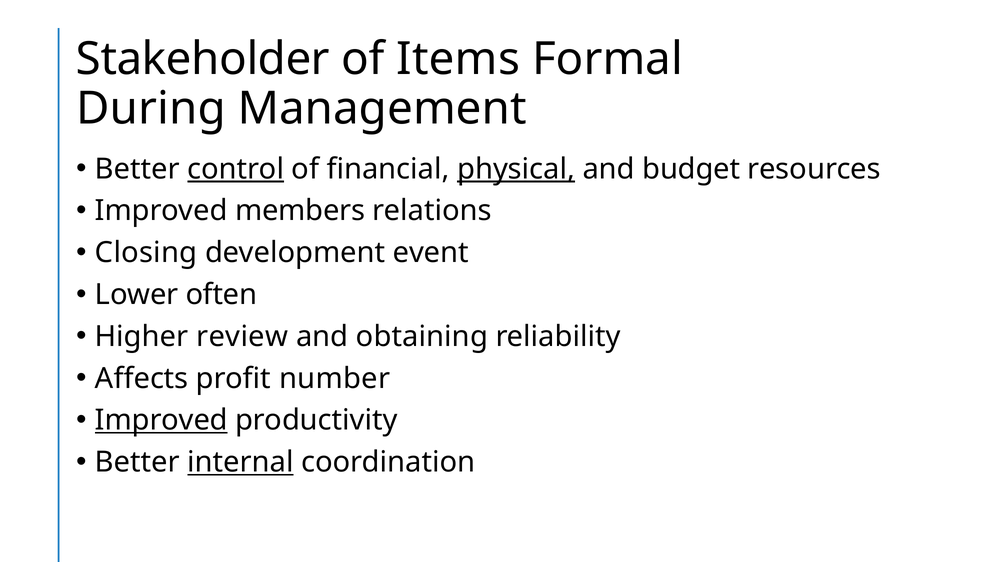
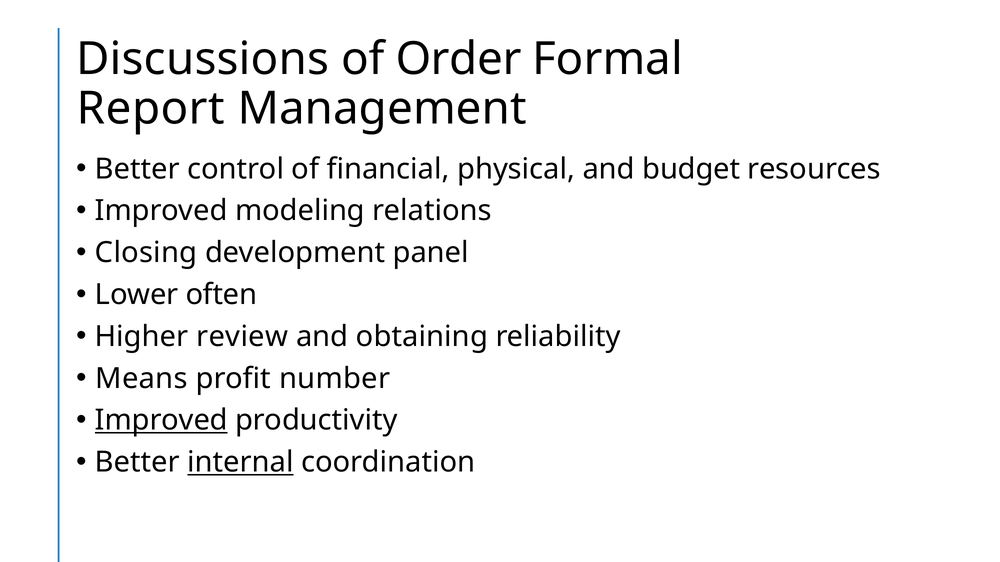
Stakeholder: Stakeholder -> Discussions (203, 59)
Items: Items -> Order (459, 59)
During: During -> Report (151, 109)
control underline: present -> none (236, 169)
physical underline: present -> none (516, 169)
members: members -> modeling (300, 211)
event: event -> panel (431, 253)
Affects: Affects -> Means (142, 379)
